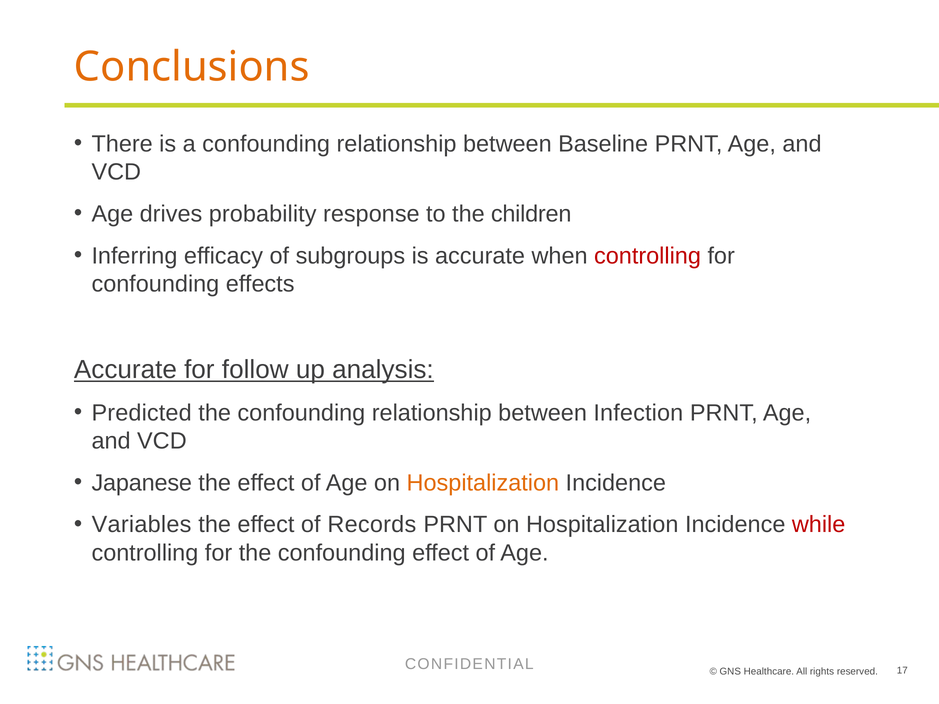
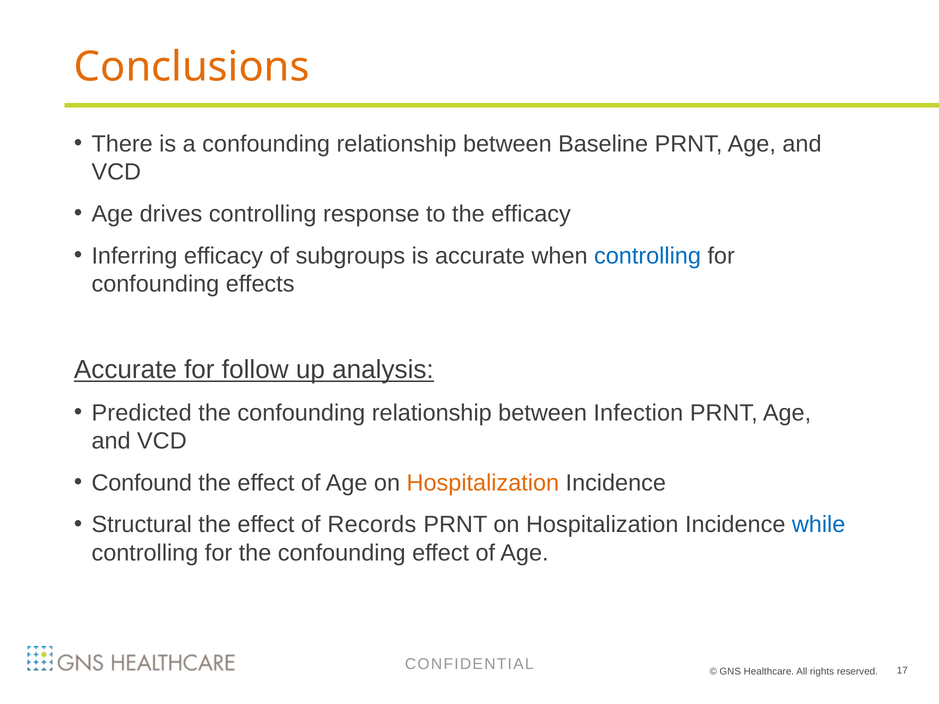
drives probability: probability -> controlling (263, 214)
the children: children -> efficacy (531, 214)
controlling colour: red -> blue (648, 256)
Japanese: Japanese -> Confound (142, 483)
Variables: Variables -> Structural (142, 525)
while colour: red -> blue (819, 525)
